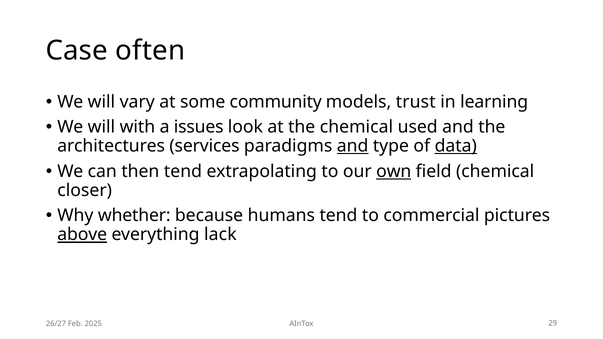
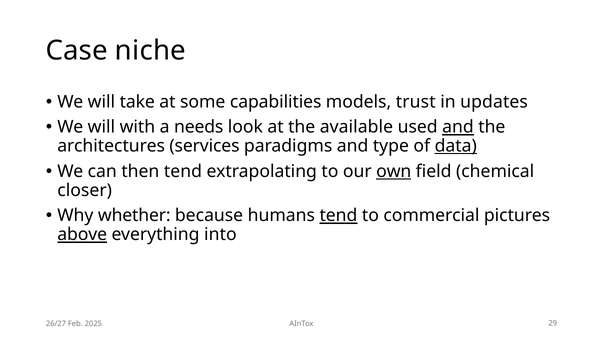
often: often -> niche (150, 51)
vary: vary -> take (137, 102)
community: community -> capabilities (276, 102)
learning: learning -> updates (494, 102)
issues: issues -> needs (199, 127)
the chemical: chemical -> available (356, 127)
and underline: none -> present (458, 127)
and underline: present -> none (353, 146)
tend underline: none -> present (338, 216)
lack: lack -> into (220, 235)
